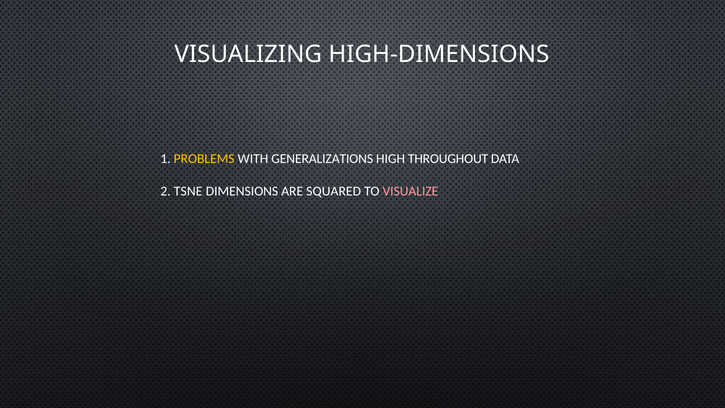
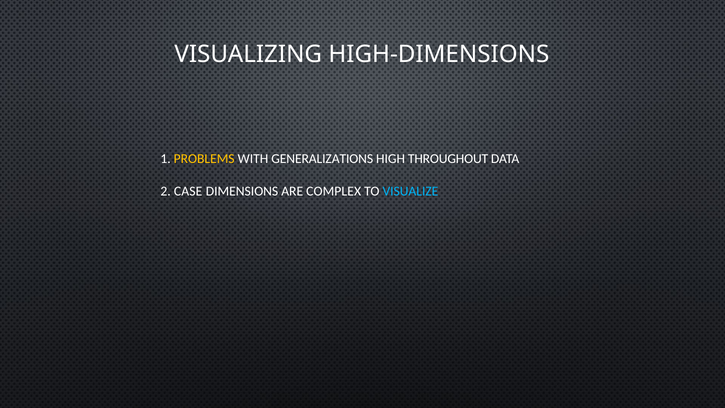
TSNE: TSNE -> CASE (188, 191)
SQUARED: SQUARED -> COMPLEX (334, 191)
VISUALIZE colour: pink -> light blue (410, 191)
